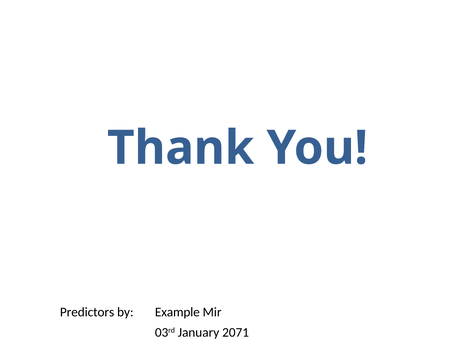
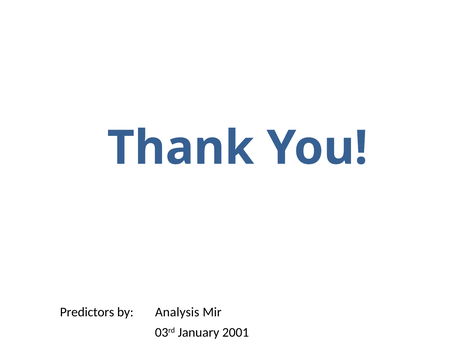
Example: Example -> Analysis (177, 312)
2071: 2071 -> 2001 (236, 332)
